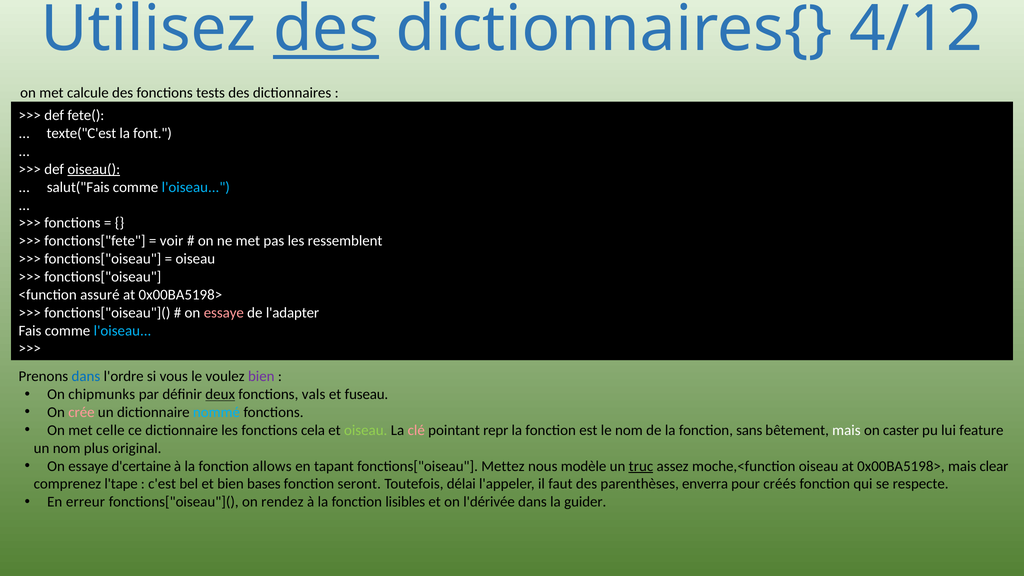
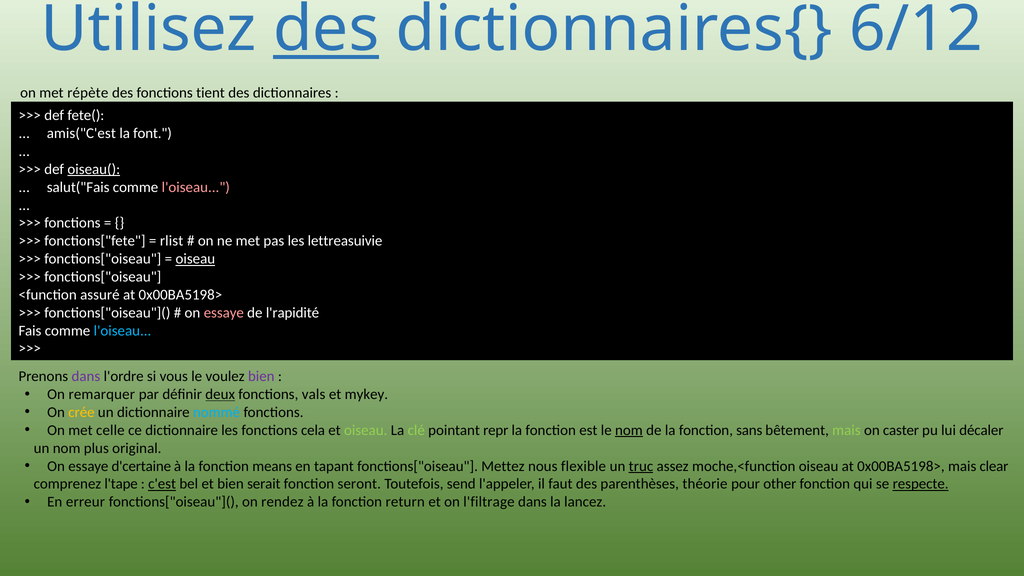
4/12: 4/12 -> 6/12 (916, 29)
calcule: calcule -> répète (88, 93)
tests: tests -> tient (210, 93)
texte("C'est: texte("C'est -> amis("C'est (81, 133)
l'oiseau colour: light blue -> pink (196, 187)
voir: voir -> rlist (172, 241)
ressemblent: ressemblent -> lettreasuivie (345, 241)
oiseau underline: none -> present (195, 259)
l'adapter: l'adapter -> l'rapidité (292, 313)
dans colour: blue -> purple (86, 376)
chipmunks: chipmunks -> remarquer (102, 394)
fuseau: fuseau -> mykey (366, 394)
crée colour: pink -> yellow (81, 412)
clé colour: pink -> light green (416, 430)
nom underline: none -> present (629, 430)
mais colour: white -> light green (846, 430)
feature: feature -> décaler (981, 430)
allows: allows -> means (272, 466)
modèle: modèle -> flexible (583, 466)
c'est underline: none -> present (162, 484)
bases: bases -> serait (264, 484)
délai: délai -> send (461, 484)
enverra: enverra -> théorie (705, 484)
créés: créés -> other (780, 484)
respecte underline: none -> present (921, 484)
lisibles: lisibles -> return (405, 502)
l'dérivée: l'dérivée -> l'filtrage (489, 502)
guider: guider -> lancez (585, 502)
